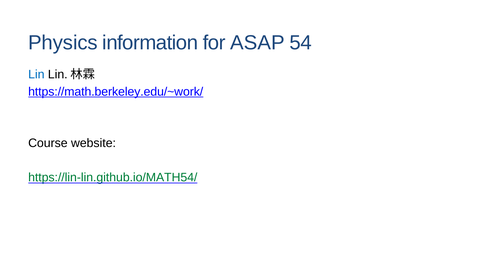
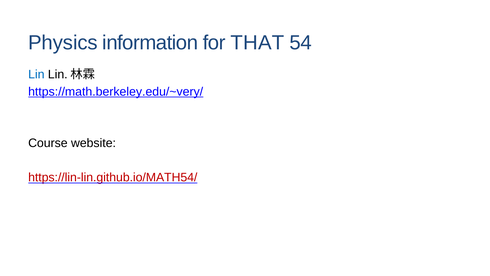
ASAP: ASAP -> THAT (258, 43)
https://math.berkeley.edu/~work/: https://math.berkeley.edu/~work/ -> https://math.berkeley.edu/~very/ (116, 92)
https://lin-lin.github.io/MATH54/ colour: green -> red (113, 177)
